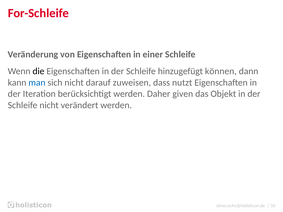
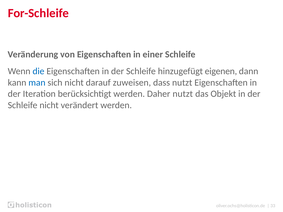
die colour: black -> blue (38, 71)
können: können -> eigenen (221, 71)
Daher given: given -> nutzt (183, 94)
